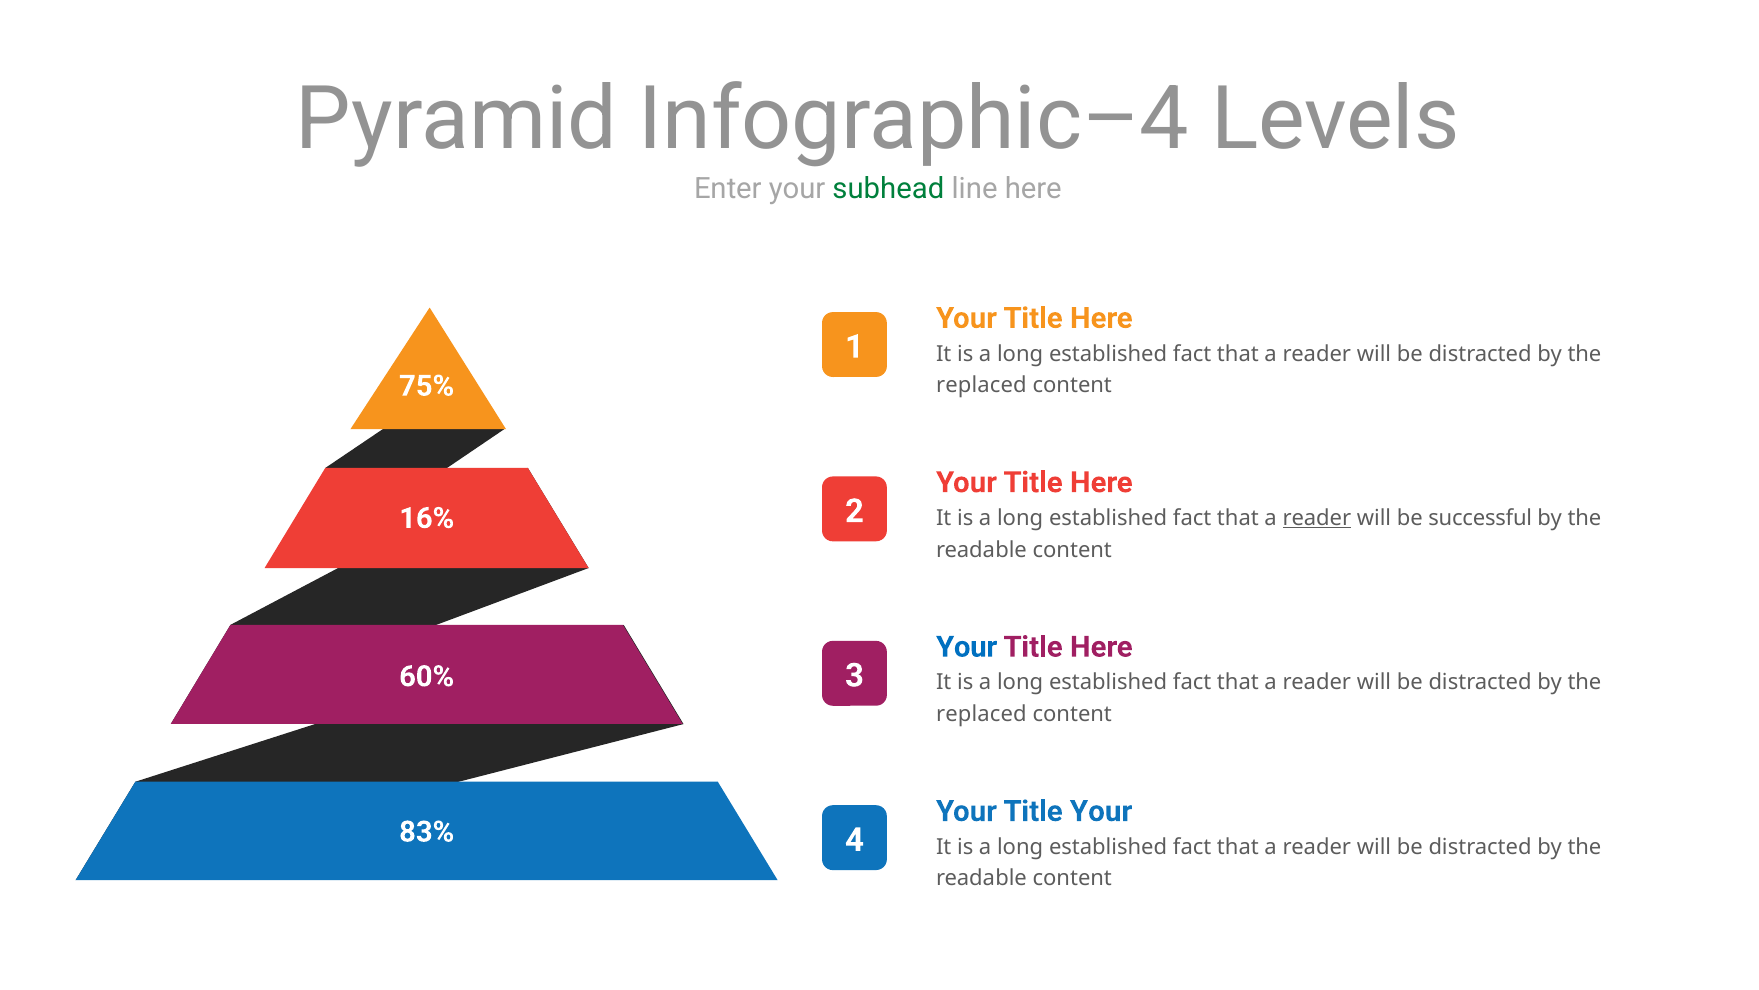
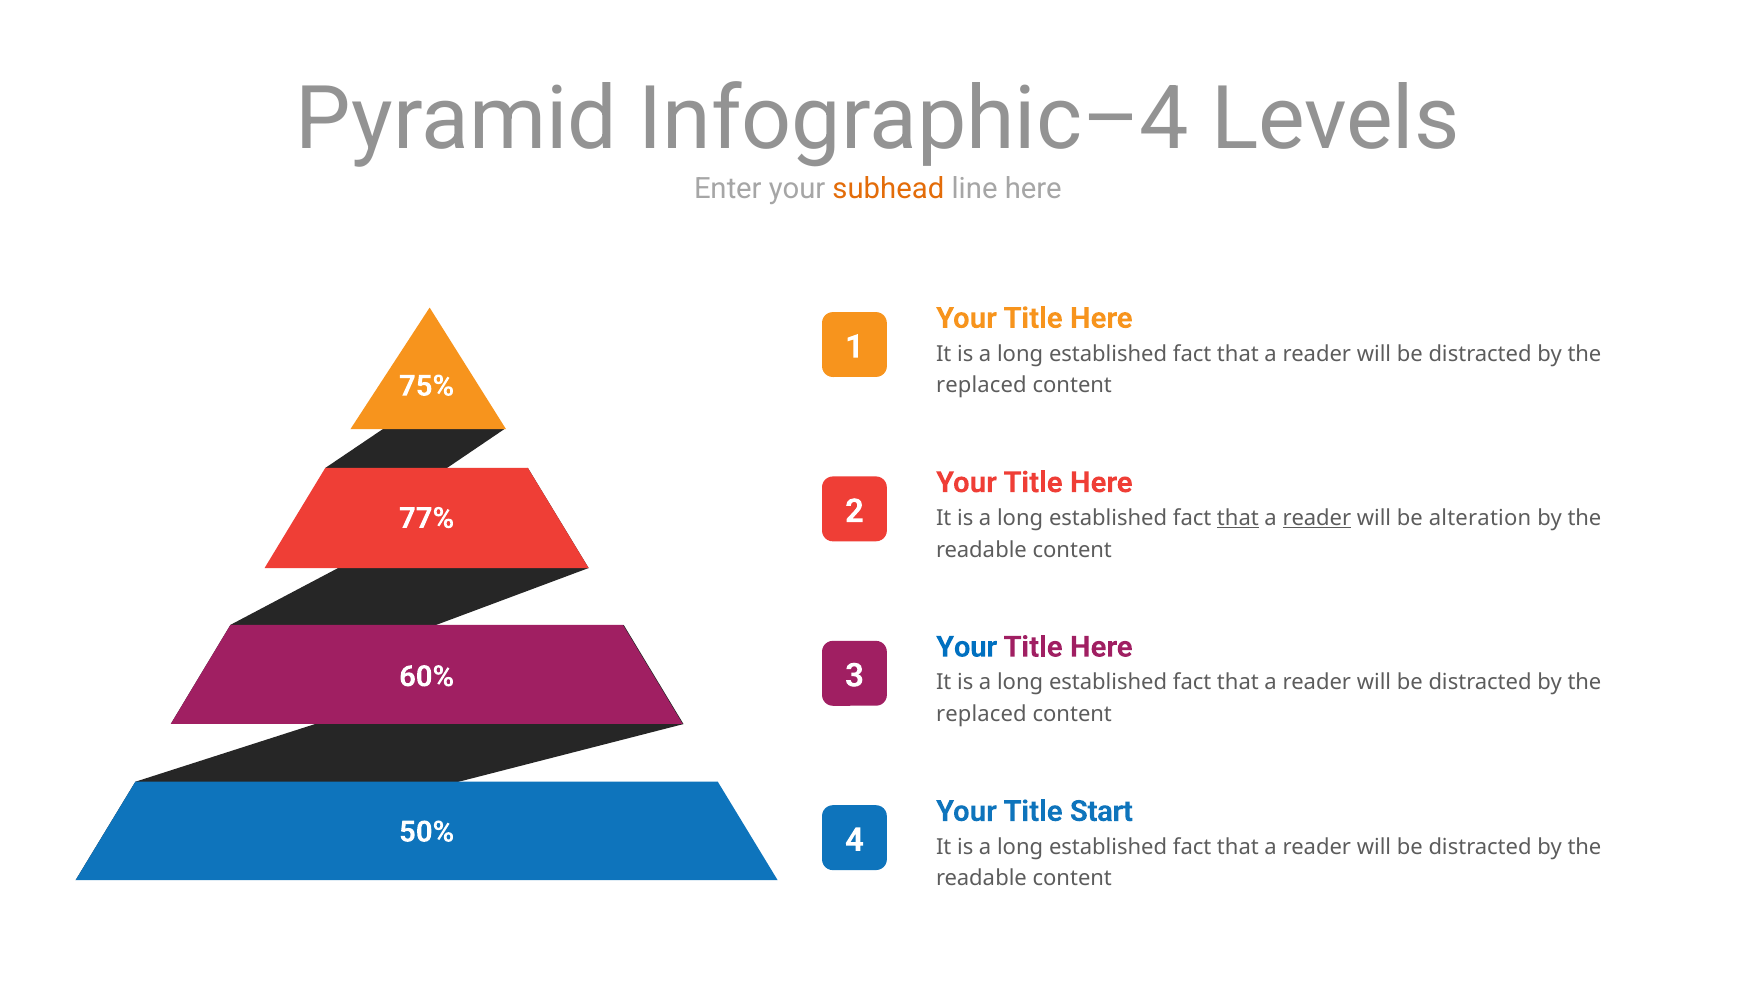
subhead colour: green -> orange (888, 189)
16%: 16% -> 77% (427, 518)
that underline: none -> present (1238, 518)
successful: successful -> alteration (1480, 518)
Title Your: Your -> Start (1101, 811)
83%: 83% -> 50% (427, 831)
